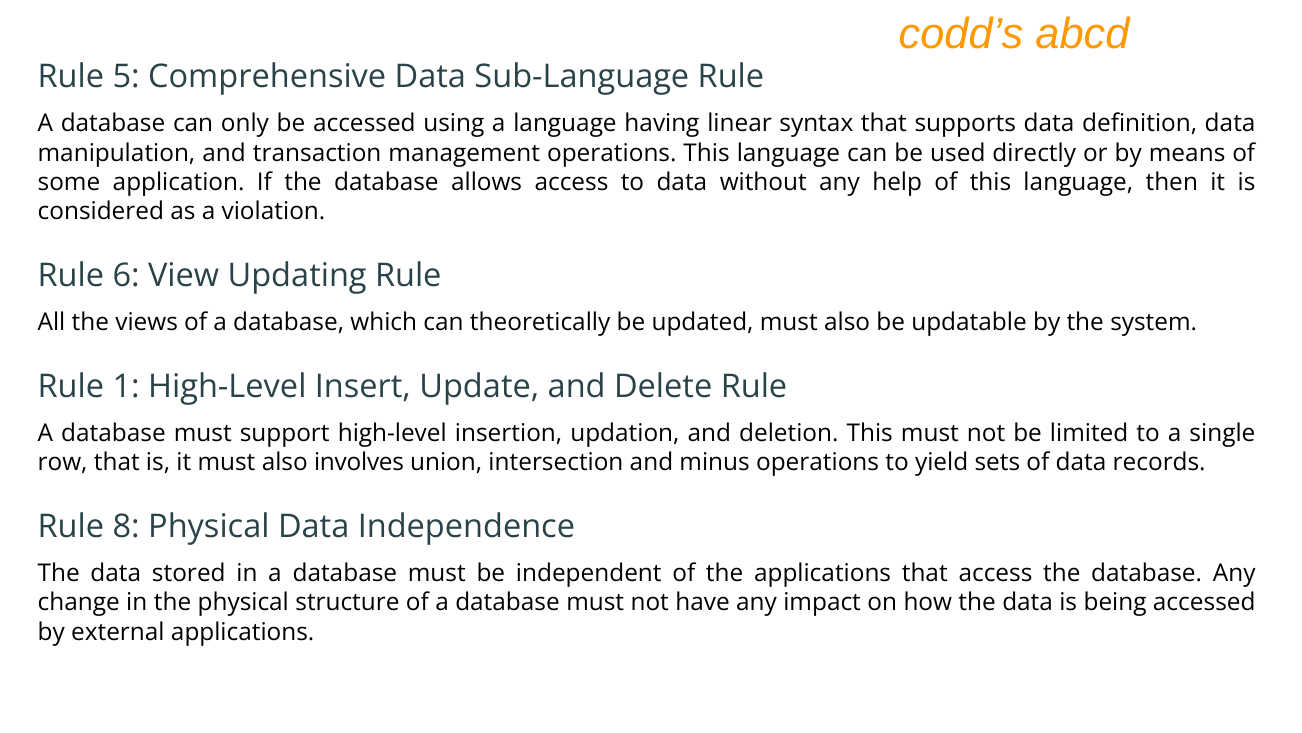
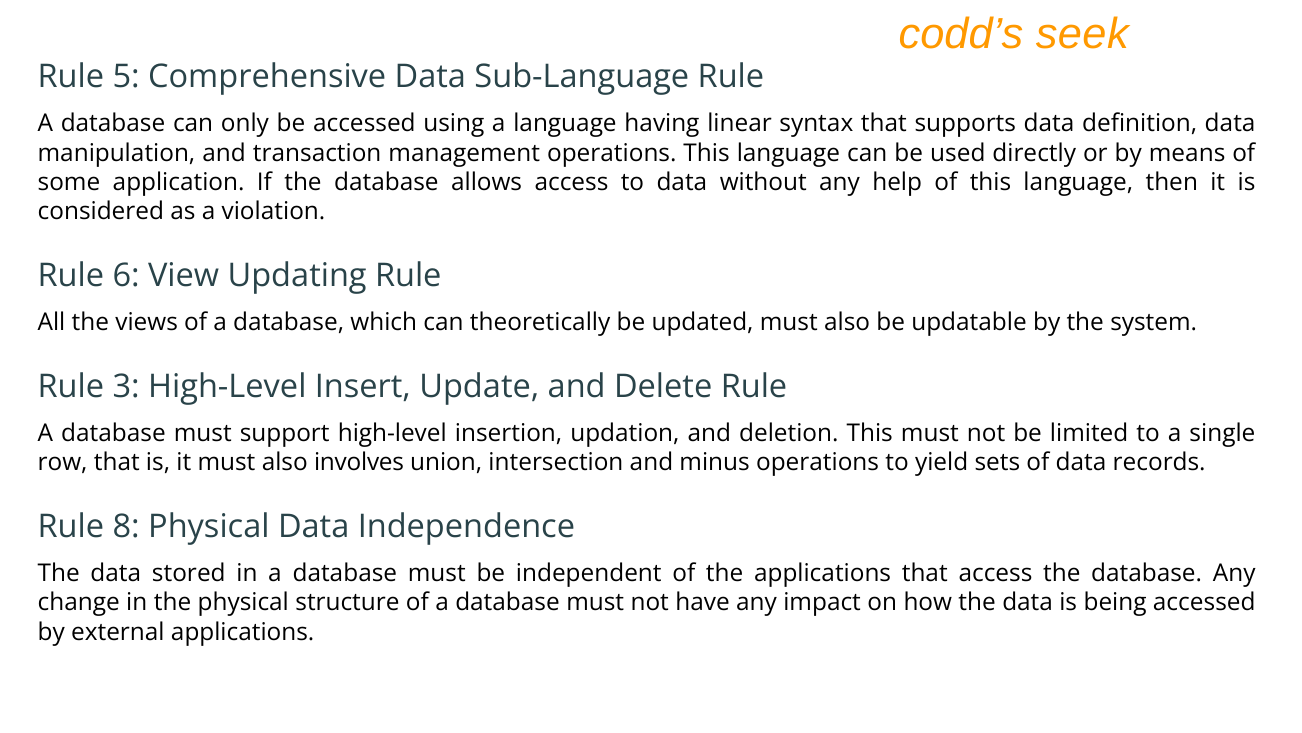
abcd: abcd -> seek (1082, 34)
1: 1 -> 3 (126, 386)
